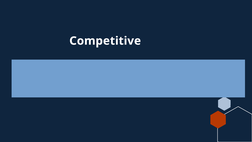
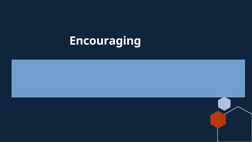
Competitive: Competitive -> Encouraging (105, 41)
